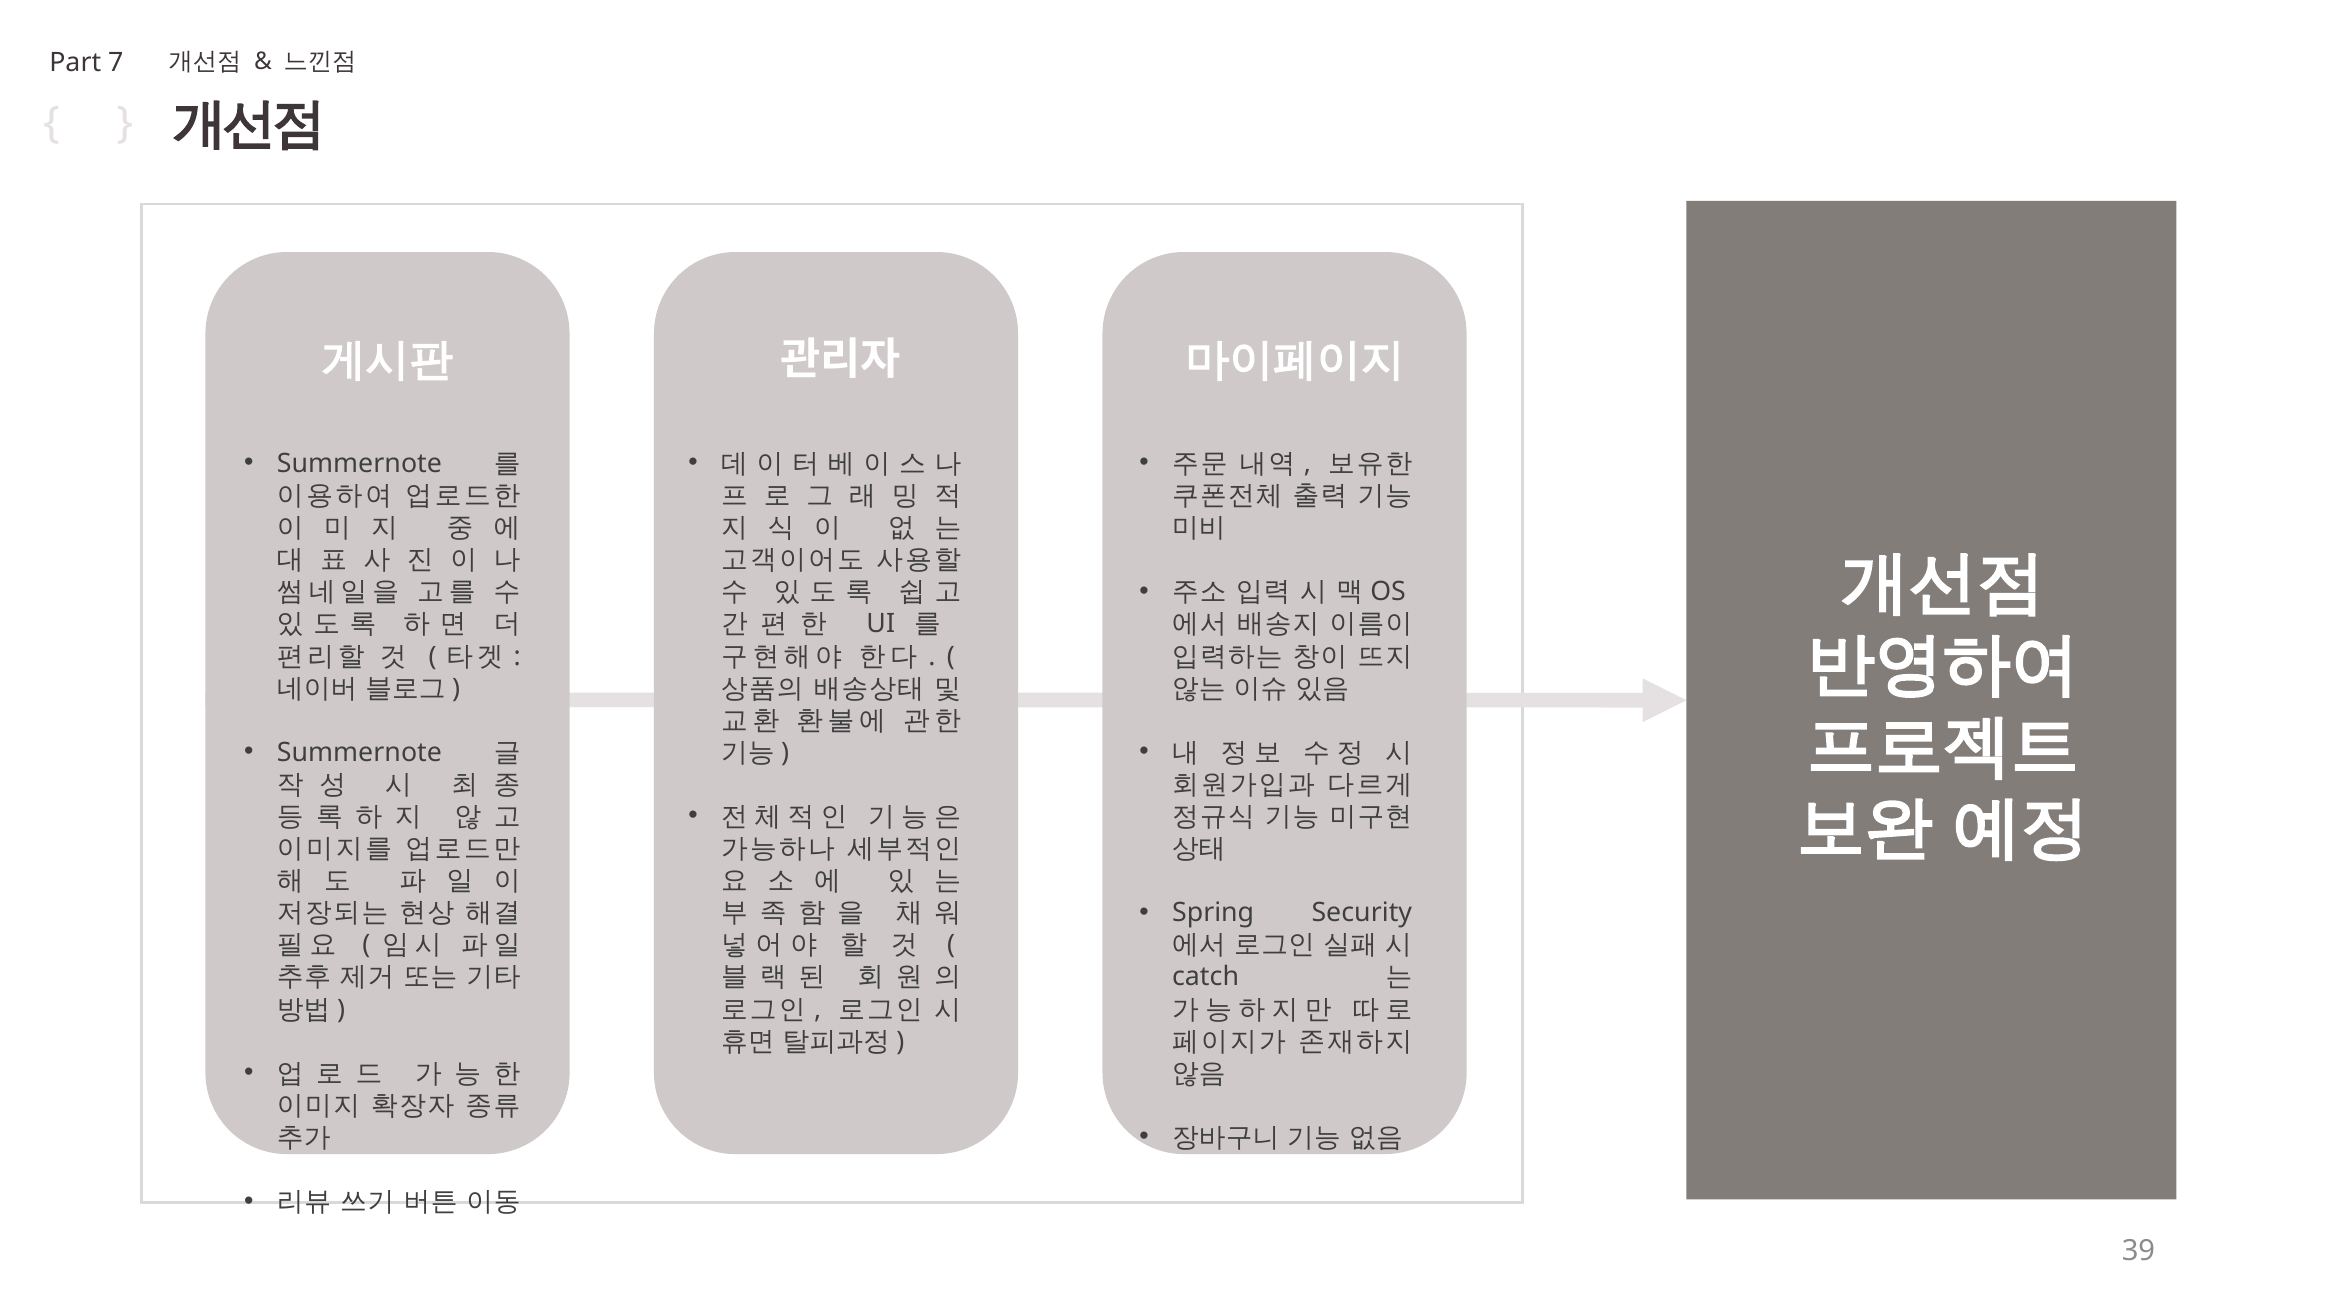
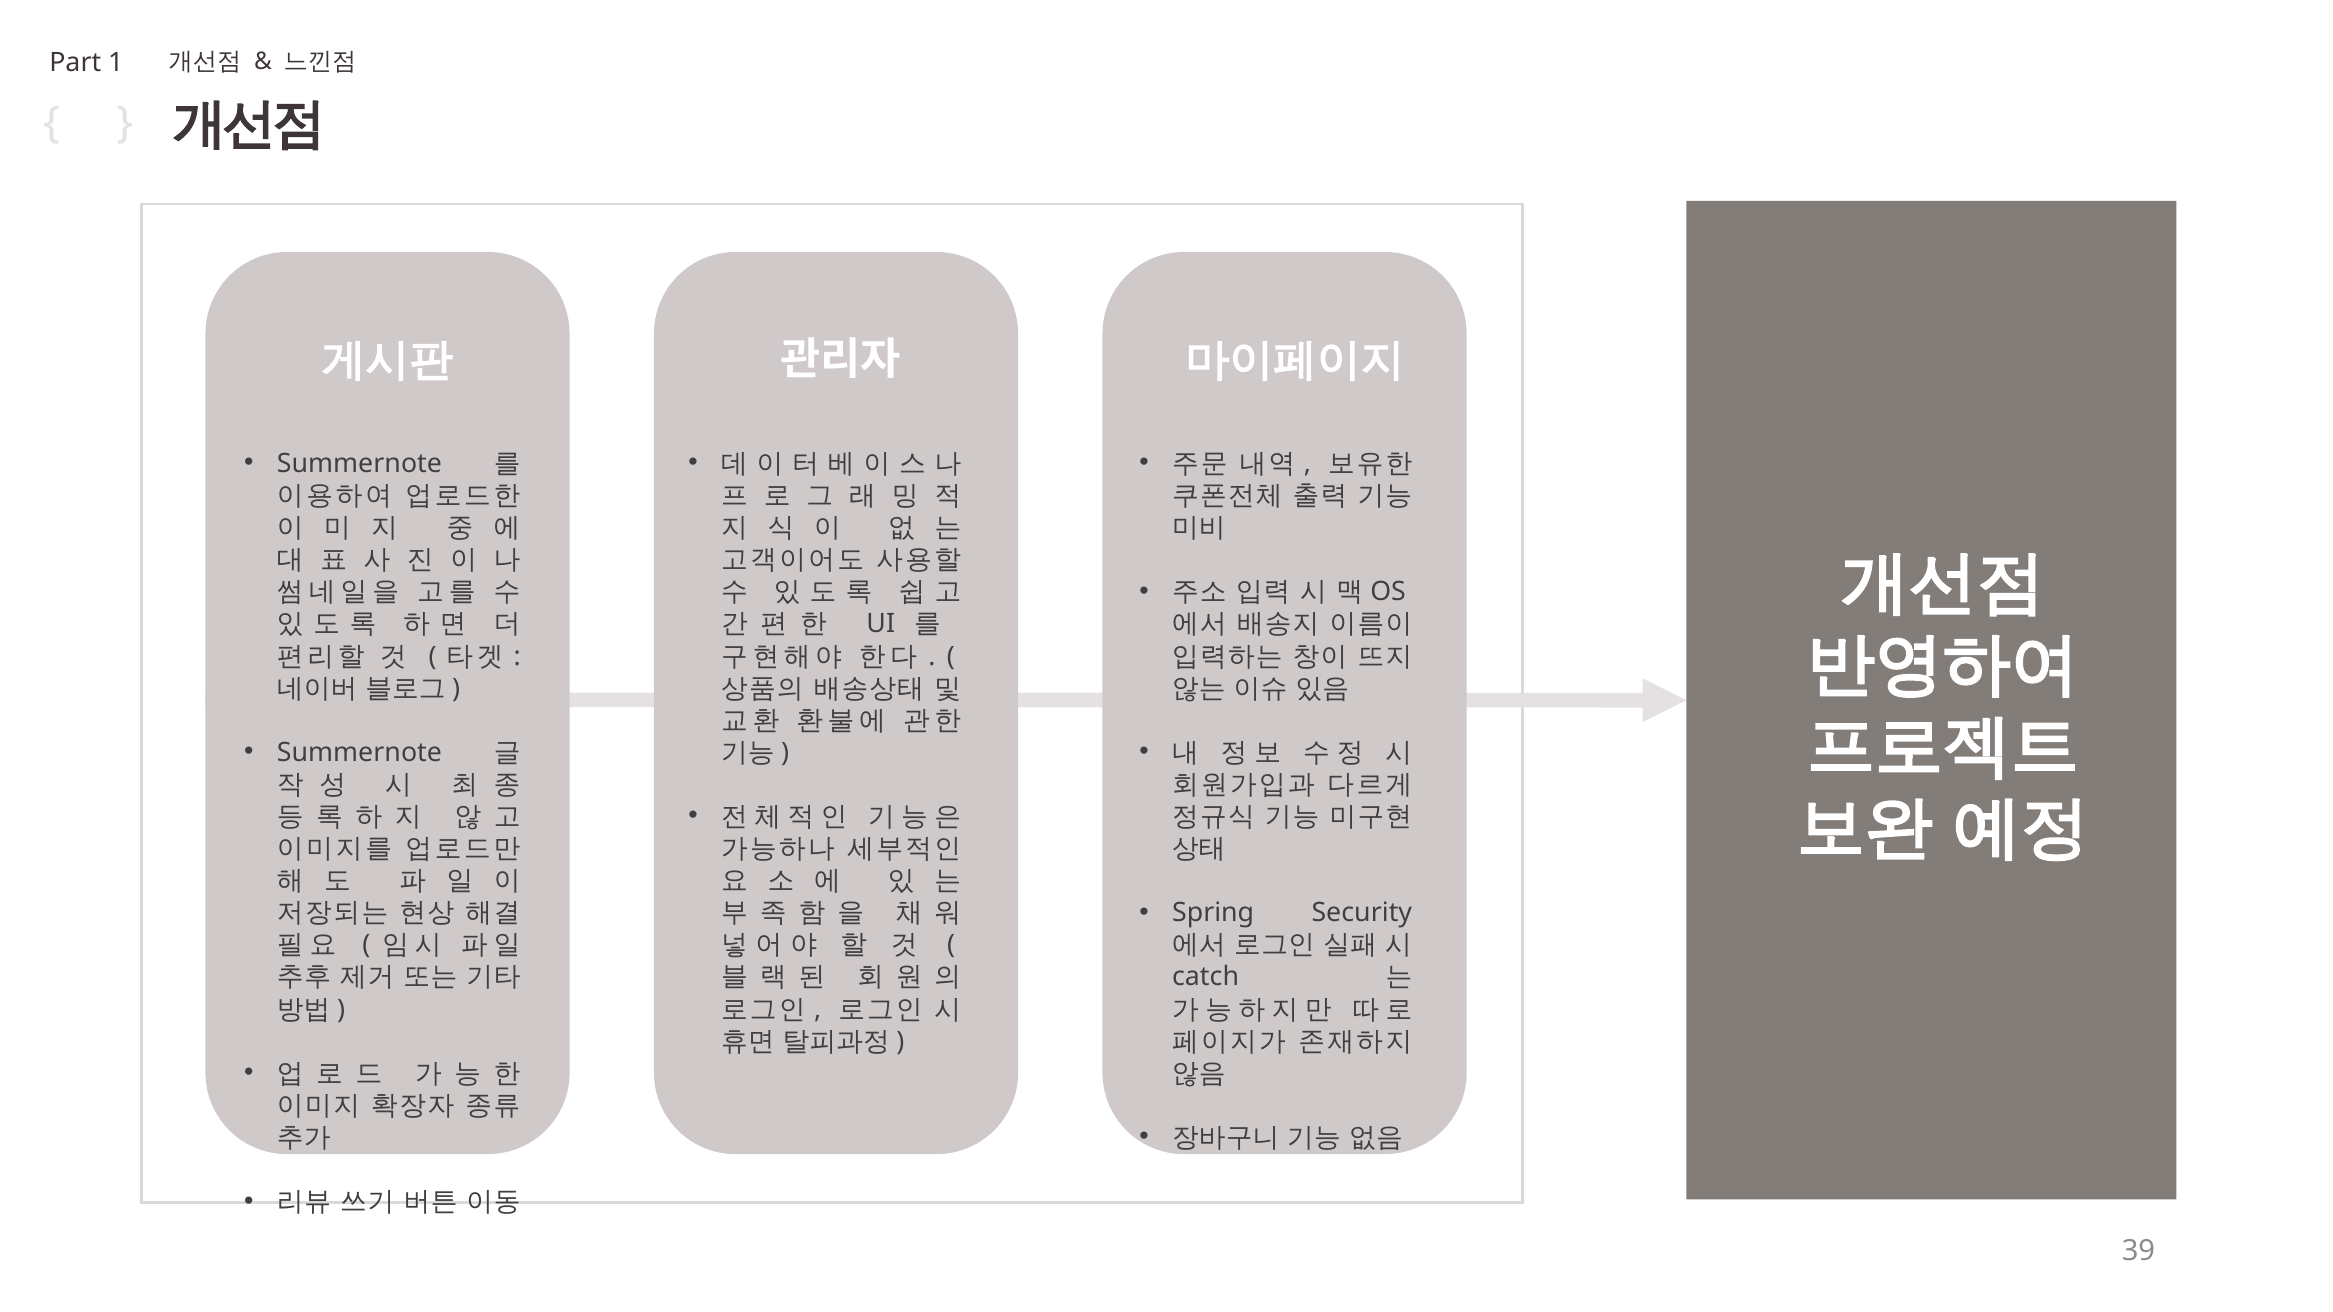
7: 7 -> 1 (116, 63)
